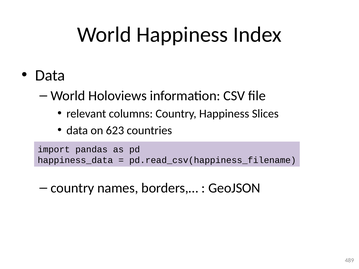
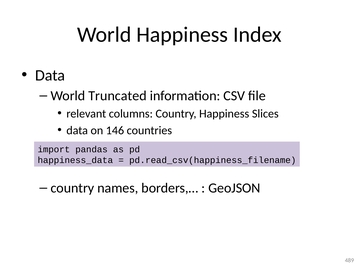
Holoviews: Holoviews -> Truncated (118, 96)
623: 623 -> 146 (115, 130)
